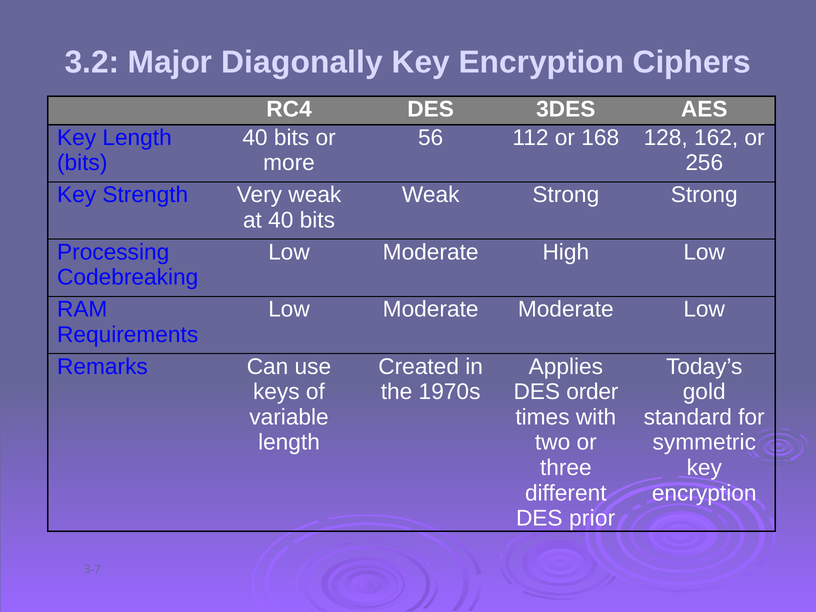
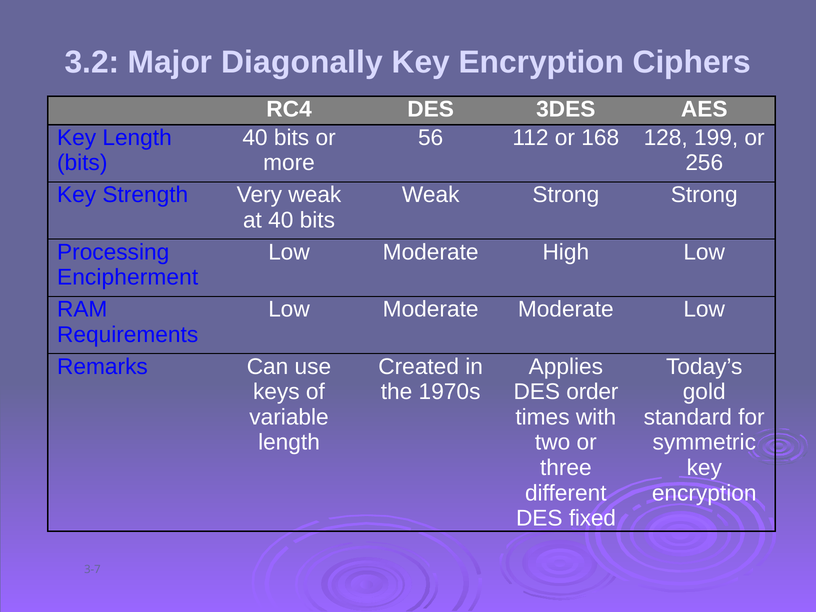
162: 162 -> 199 (716, 138)
Codebreaking: Codebreaking -> Encipherment (128, 277)
prior: prior -> fixed (592, 518)
